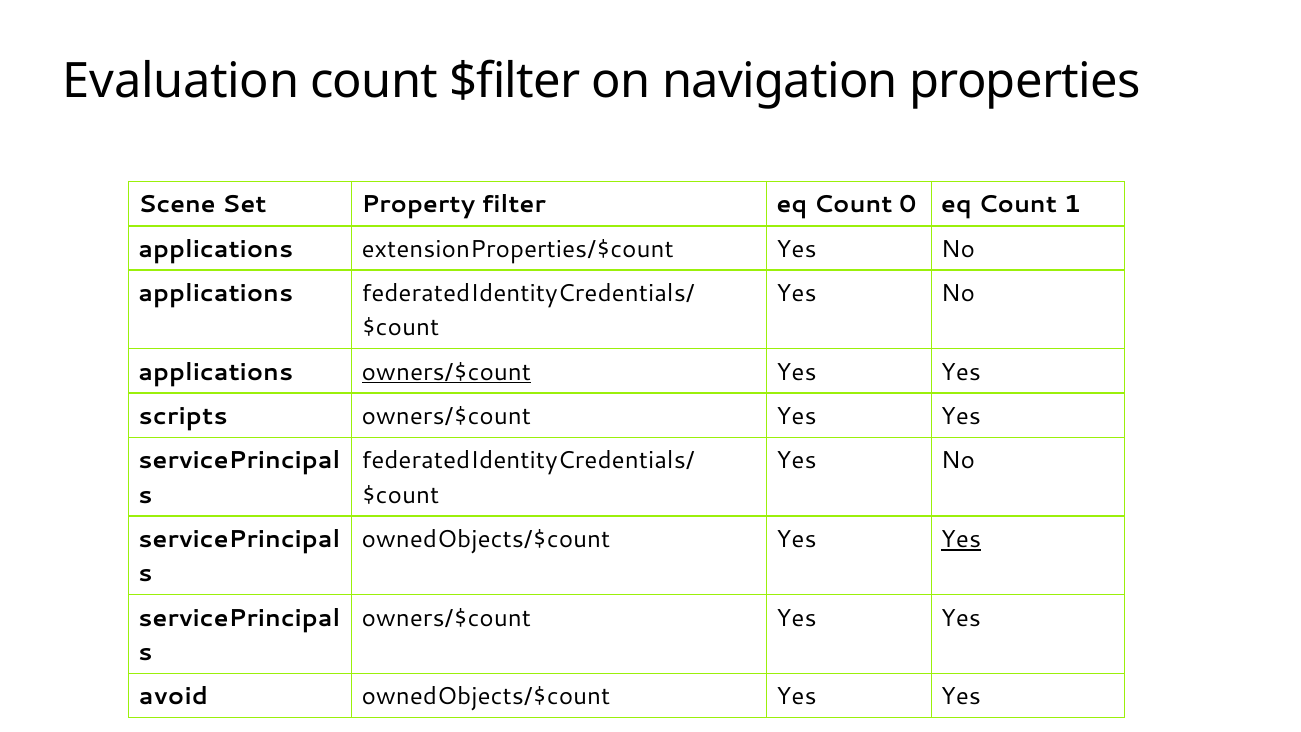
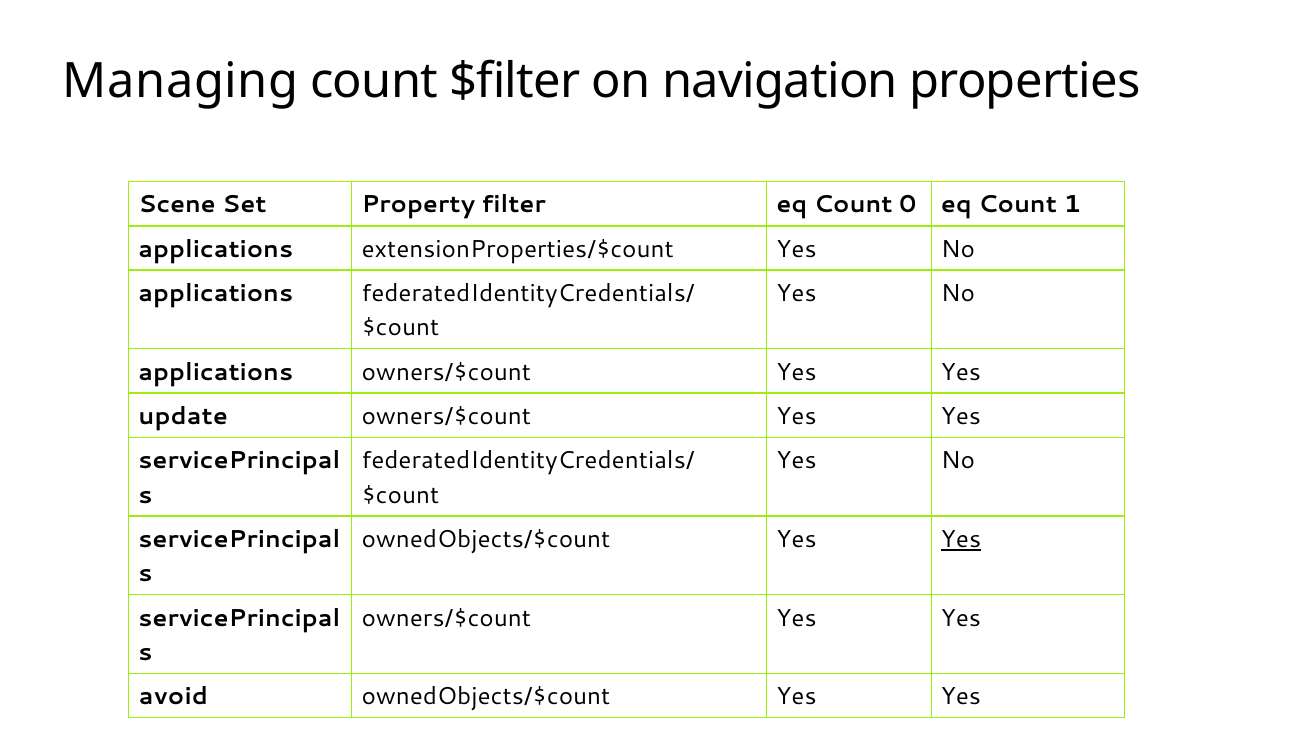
Evaluation: Evaluation -> Managing (181, 81)
owners/$count underline: present -> none (446, 372)
scripts: scripts -> update (183, 416)
